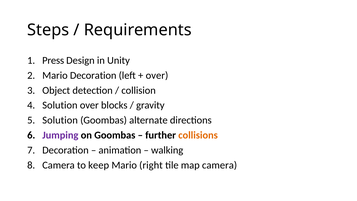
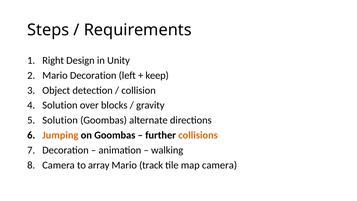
Press: Press -> Right (53, 60)
over: over -> keep (157, 75)
Jumping colour: purple -> orange (60, 135)
keep: keep -> array (99, 165)
right: right -> track (151, 165)
